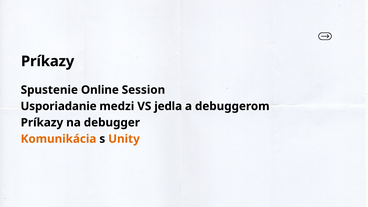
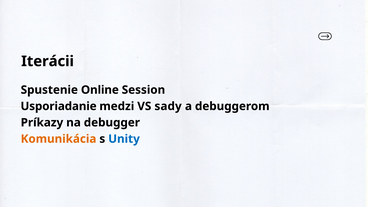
Príkazy: Príkazy -> Iterácii (48, 61)
jedla: jedla -> sady (168, 106)
Unity colour: orange -> blue (124, 139)
